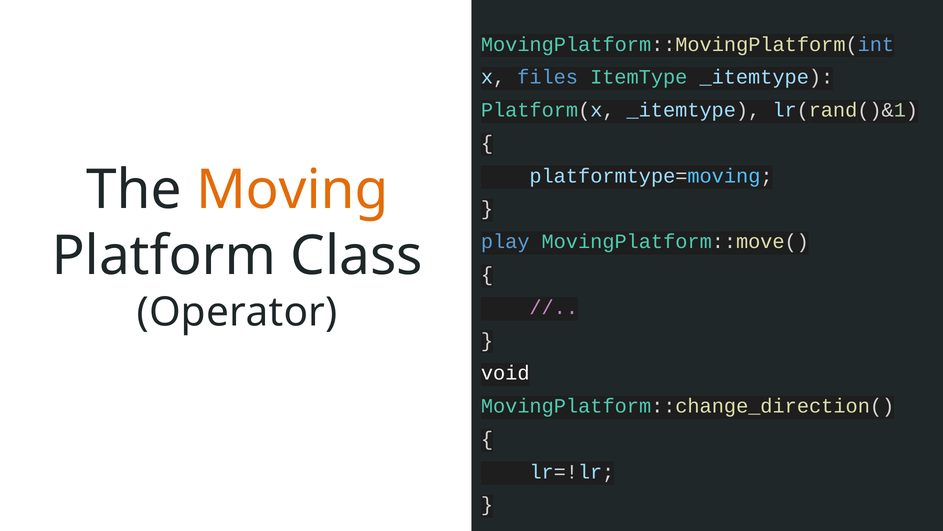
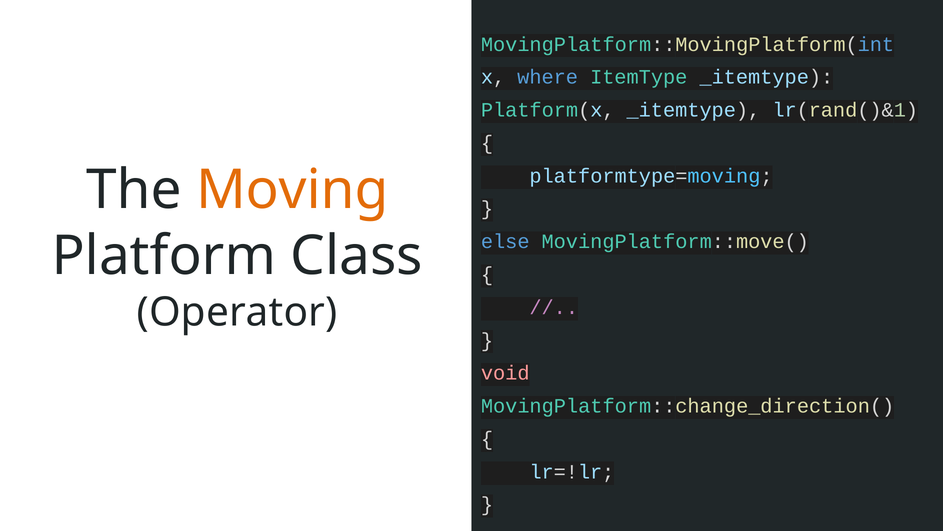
files: files -> where (548, 77)
play: play -> else (505, 241)
void colour: white -> pink (505, 373)
